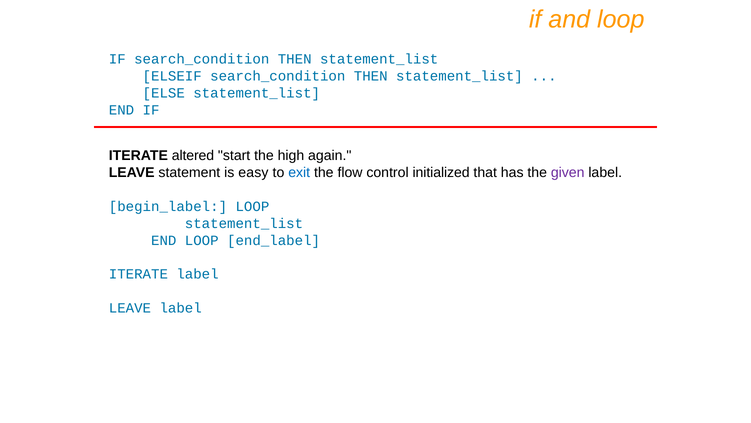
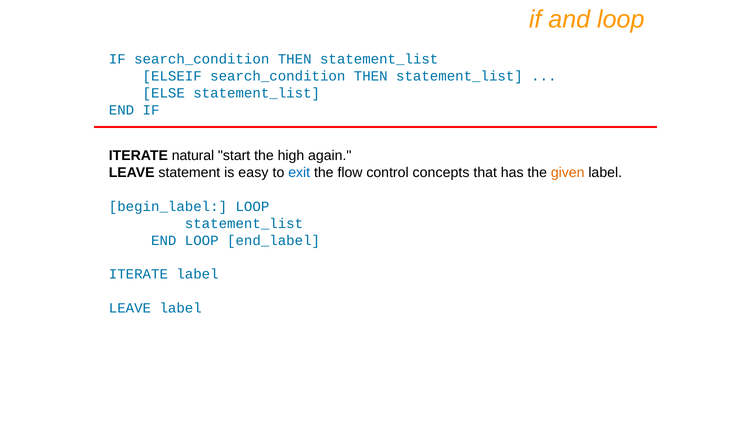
altered: altered -> natural (193, 155)
initialized: initialized -> concepts (441, 172)
given colour: purple -> orange (568, 172)
